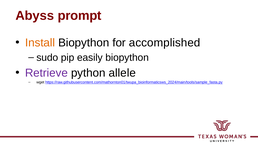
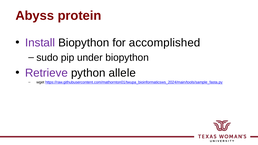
prompt: prompt -> protein (80, 16)
Install colour: orange -> purple (40, 43)
easily: easily -> under (90, 58)
